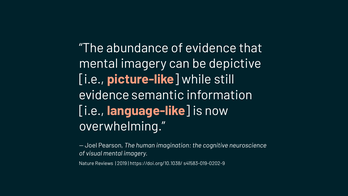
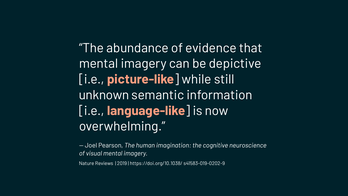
evidence: evidence -> unknown (104, 95)
